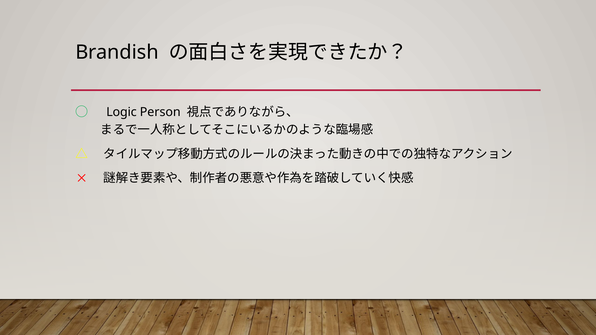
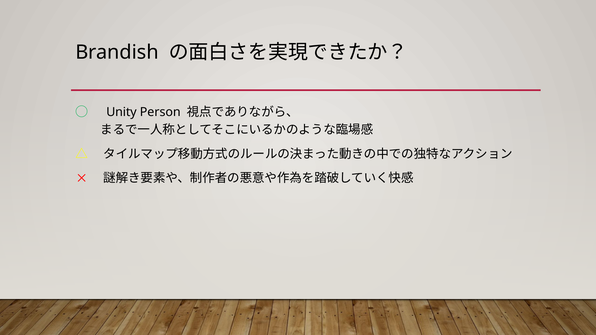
Logic: Logic -> Unity (121, 112)
